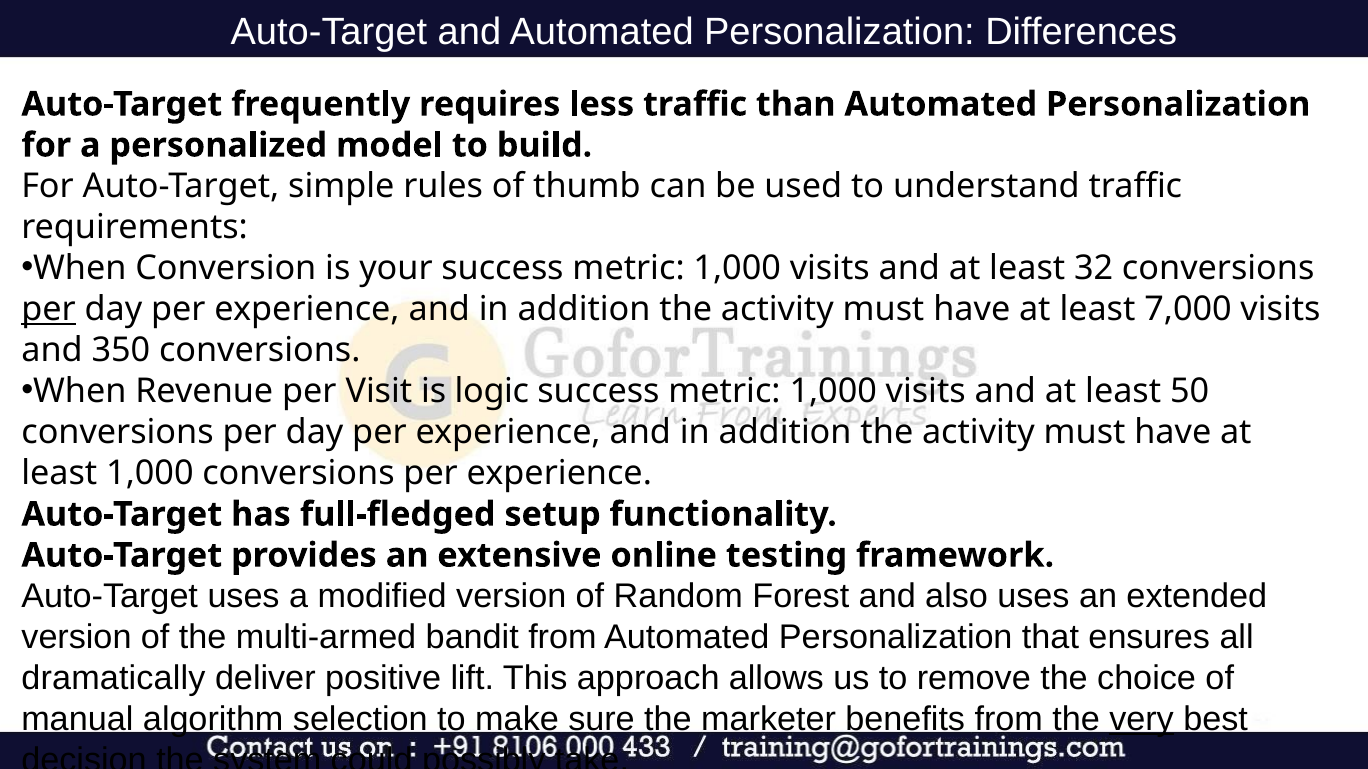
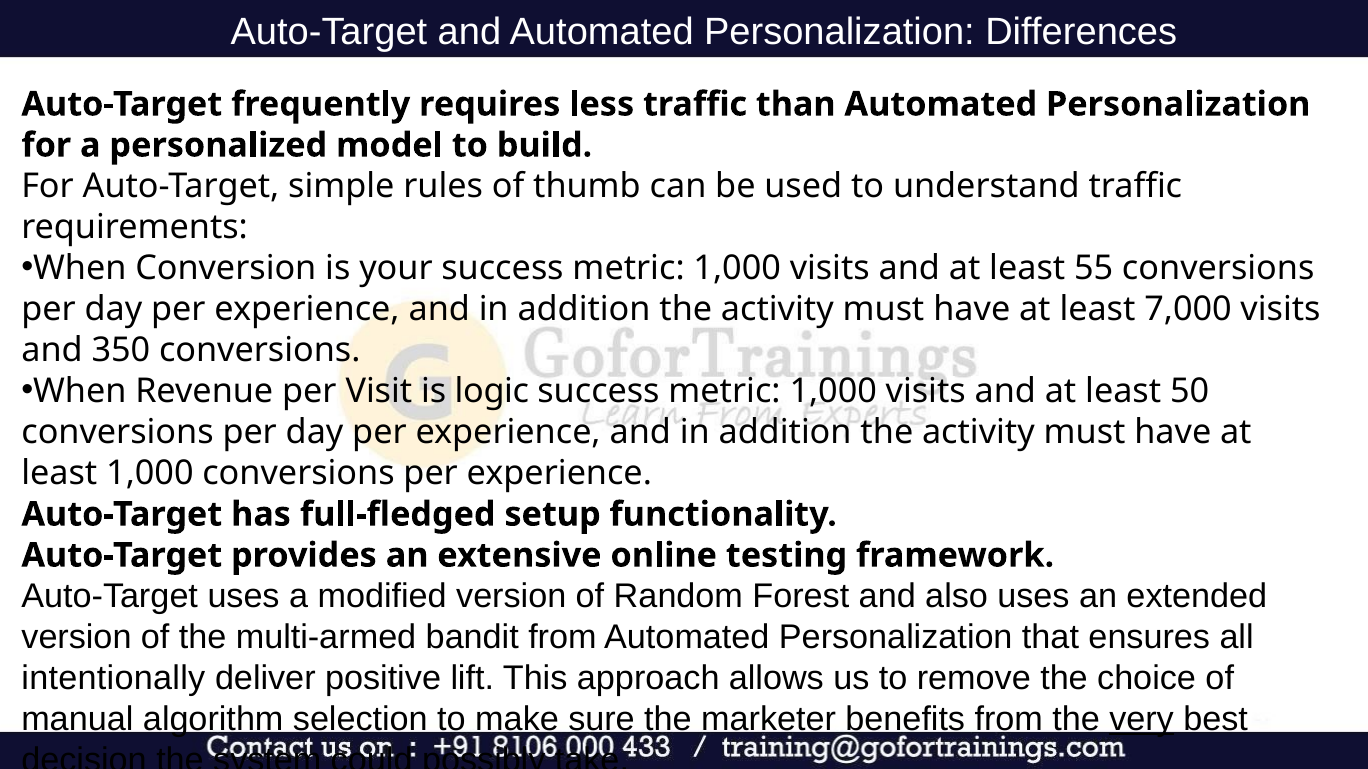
32: 32 -> 55 (1094, 268)
per underline: present -> none (49, 309)
dramatically: dramatically -> intentionally (113, 679)
